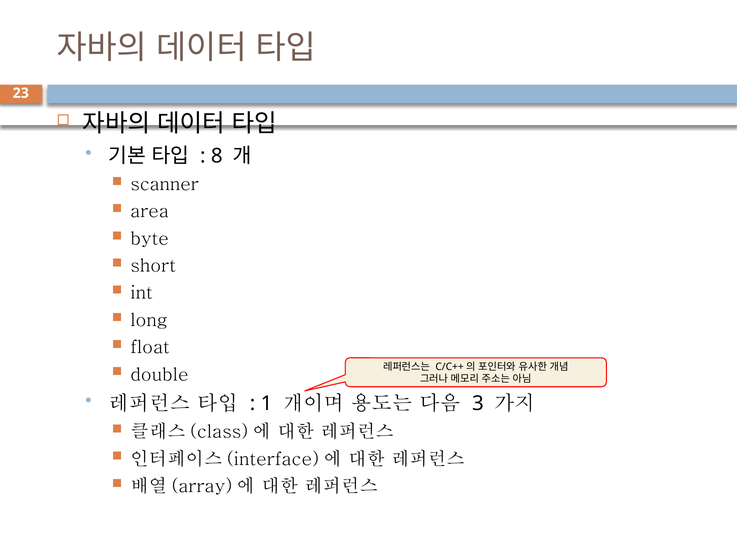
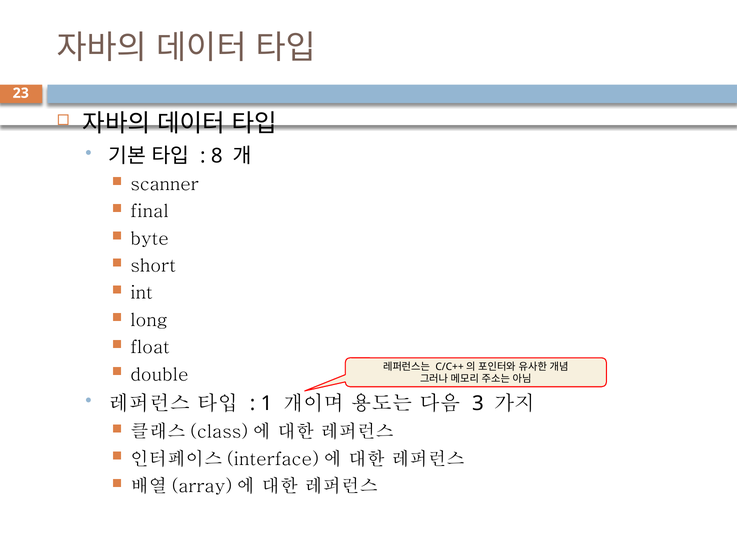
area: area -> final (150, 212)
